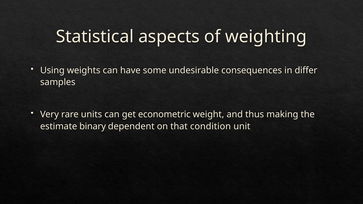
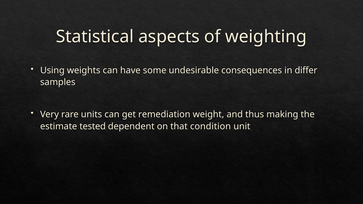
econometric: econometric -> remediation (164, 114)
binary: binary -> tested (93, 126)
